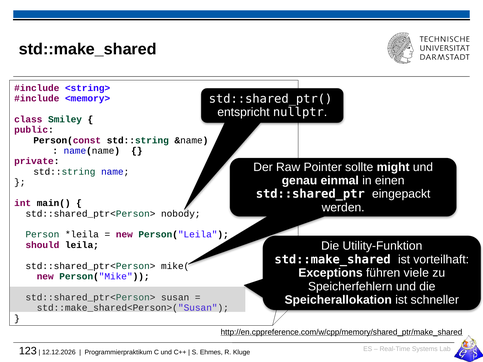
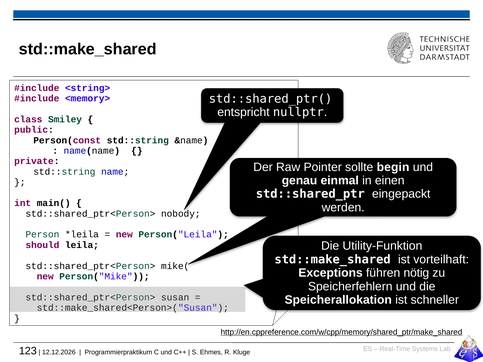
might: might -> begin (393, 167)
viele: viele -> nötig (416, 273)
